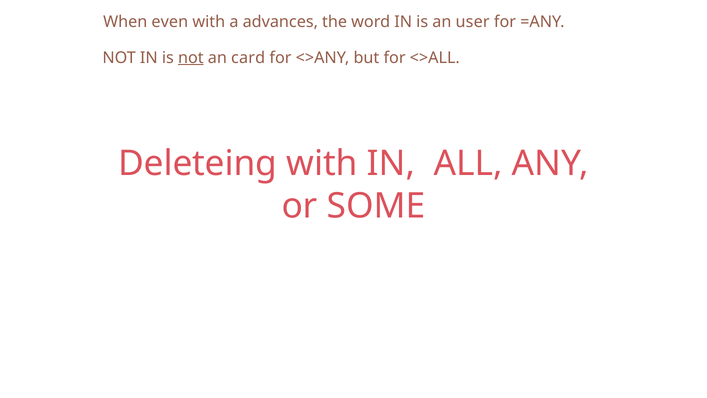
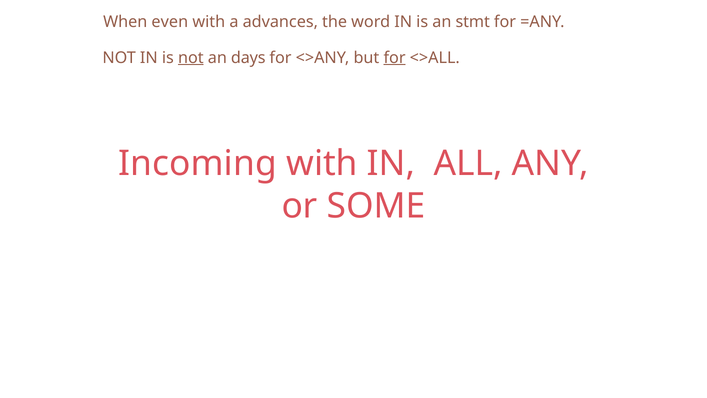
user: user -> stmt (473, 22)
card: card -> days (248, 58)
for underline: none -> present (395, 58)
Deleteing: Deleteing -> Incoming (198, 163)
